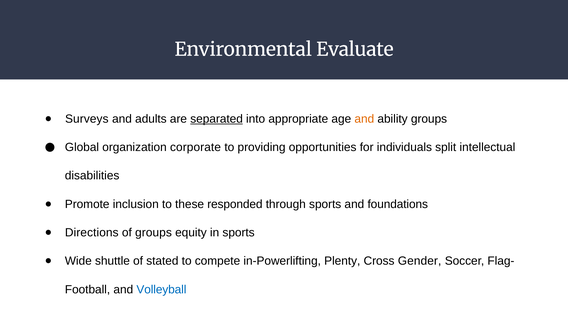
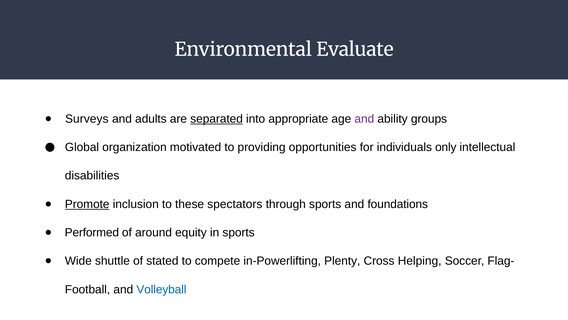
and colour: orange -> purple (364, 119)
corporate: corporate -> motivated (196, 147)
split: split -> only (446, 147)
Promote underline: none -> present (87, 204)
responded: responded -> spectators (235, 204)
Directions: Directions -> Performed (92, 232)
of groups: groups -> around (154, 232)
Gender: Gender -> Helping (420, 261)
